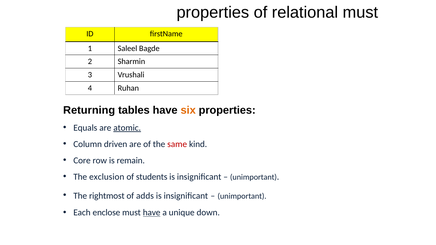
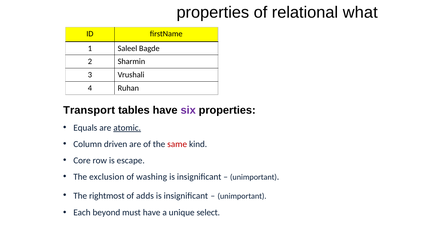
relational must: must -> what (360, 13)
Returning: Returning -> Transport (89, 111)
six colour: orange -> purple (188, 111)
remain: remain -> escape (131, 161)
students: students -> washing (152, 177)
enclose: enclose -> beyond (106, 213)
have underline: present -> none (152, 213)
down: down -> select (208, 213)
